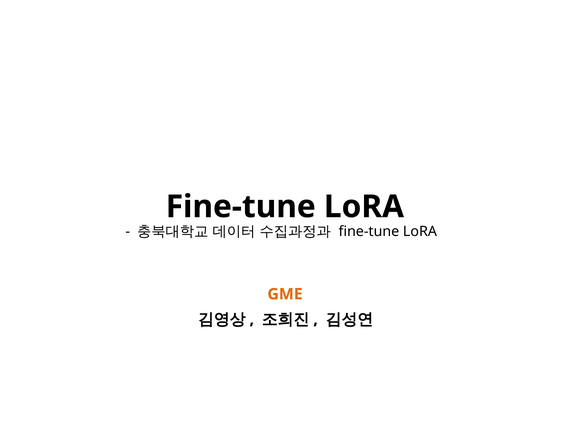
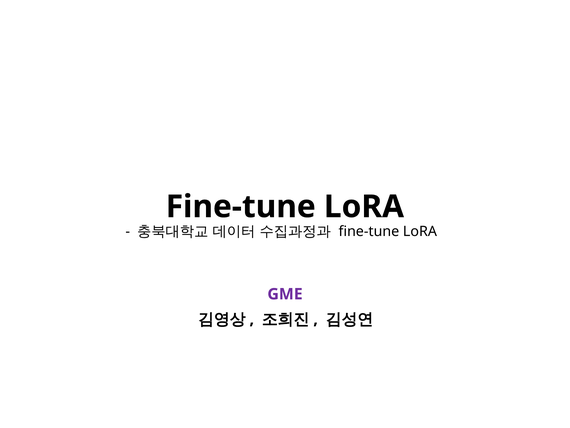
GME colour: orange -> purple (285, 294)
